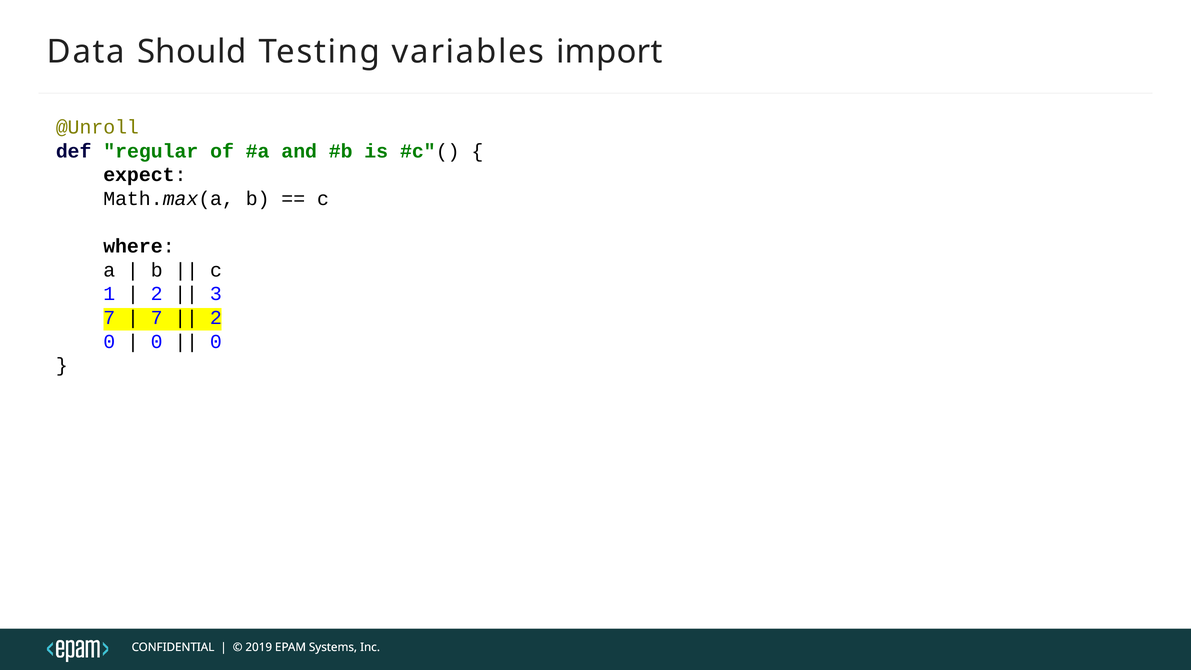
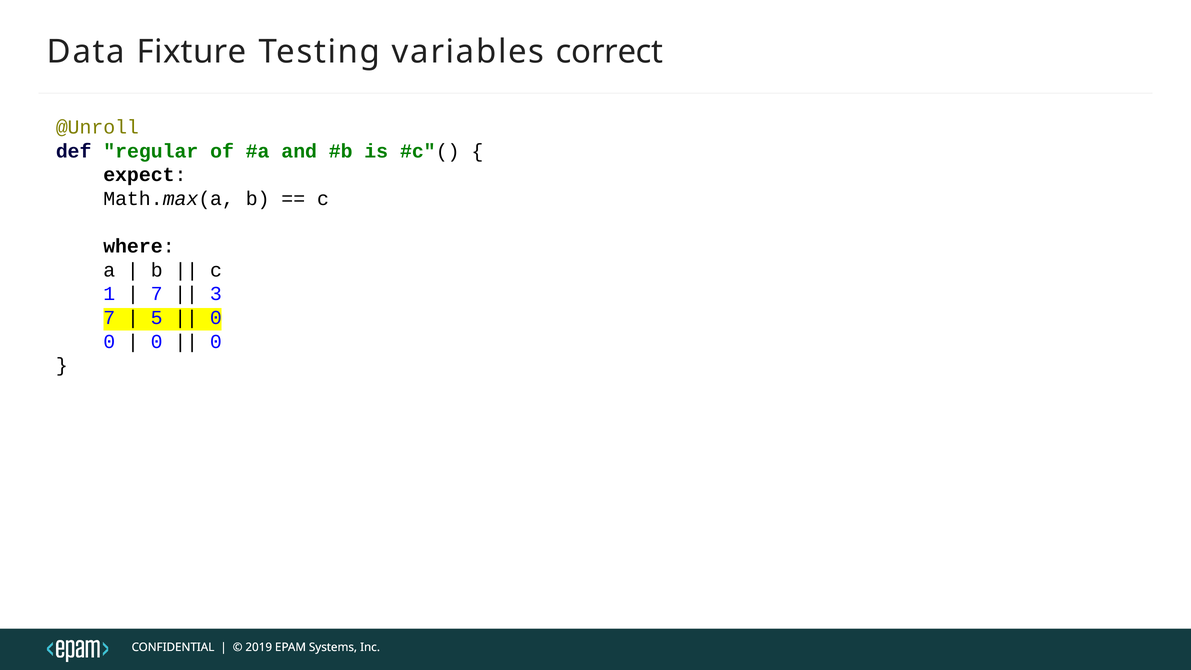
Should: Should -> Fixture (192, 52)
import: import -> correct (610, 52)
2: 2 -> 7 (157, 294)
7: 7 -> 5 (157, 318)
2: 2 -> 0 (216, 318)
